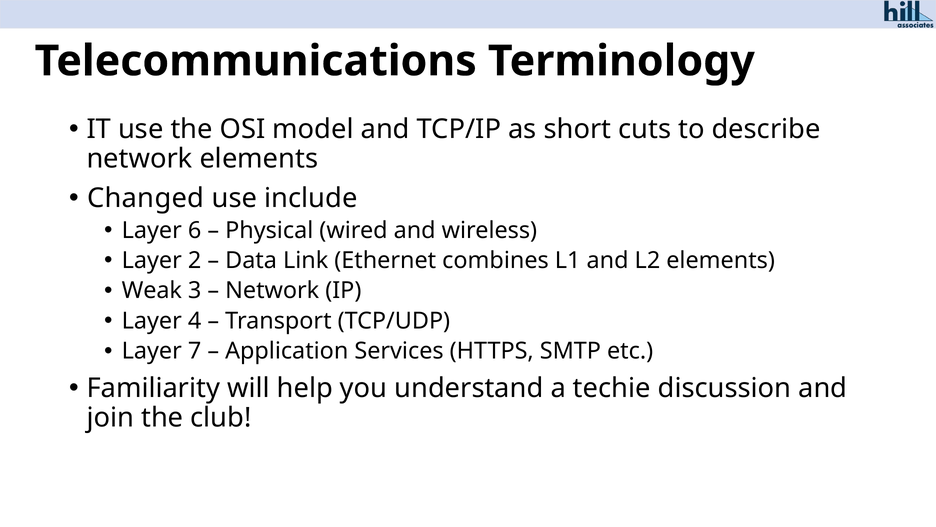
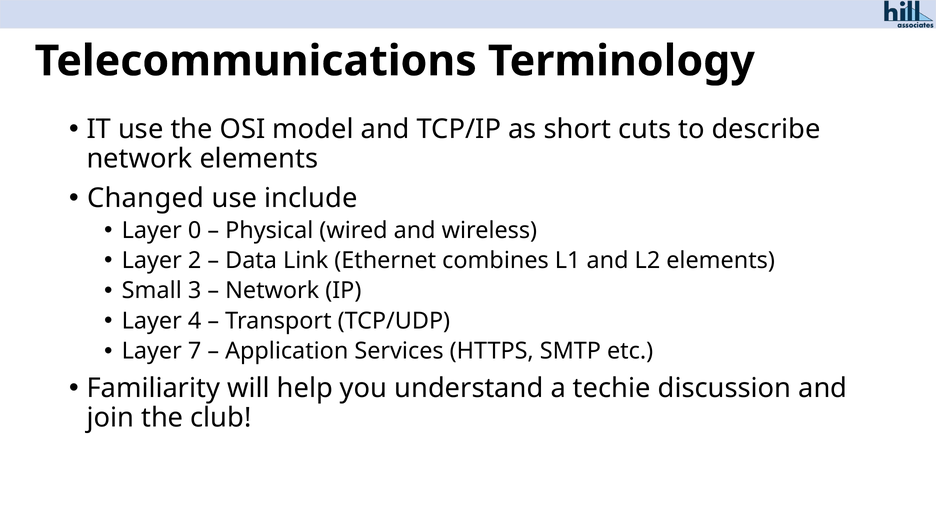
6: 6 -> 0 (195, 230)
Weak: Weak -> Small (152, 290)
